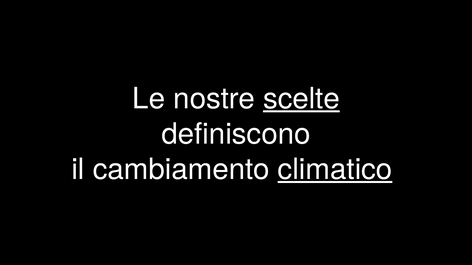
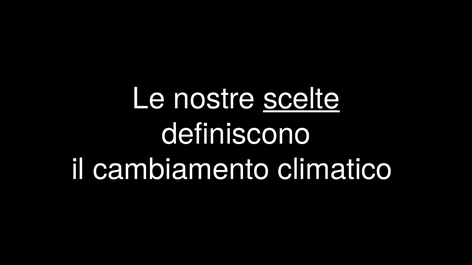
climatico underline: present -> none (335, 170)
